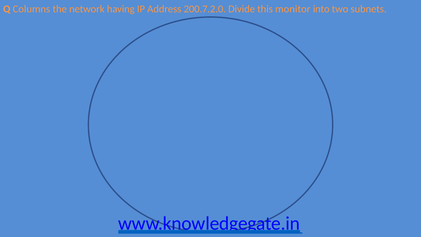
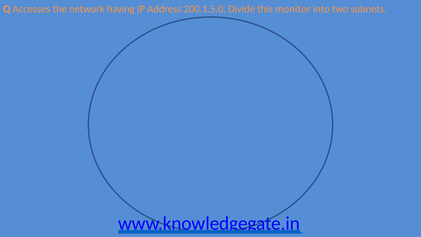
Columns: Columns -> Accesses (31, 9)
200.7.2.0: 200.7.2.0 -> 200.1.5.0 (205, 9)
